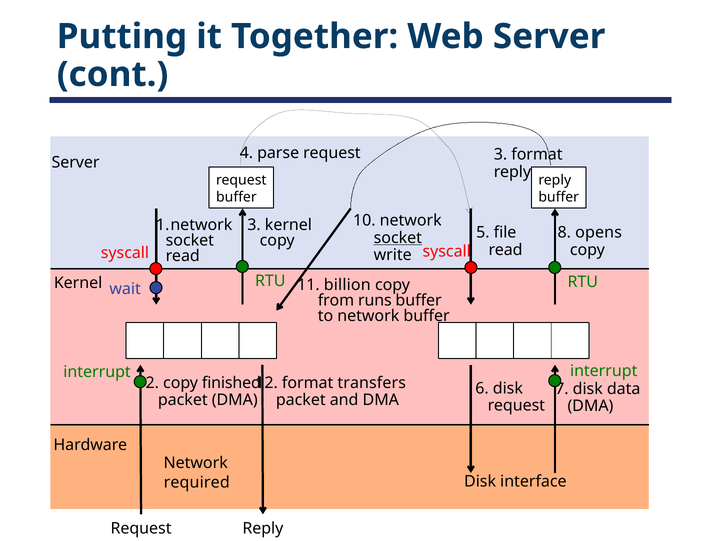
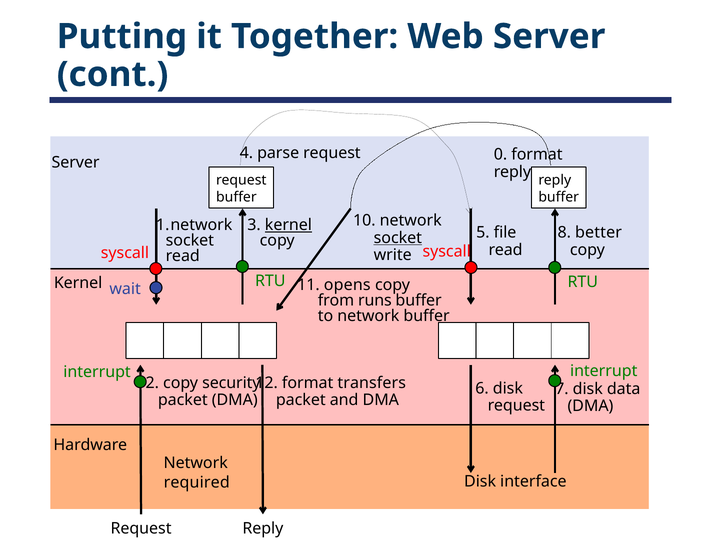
request 3: 3 -> 0 (500, 154)
kernel underline: none -> present (288, 225)
opens: opens -> better (599, 232)
billion: billion -> opens (347, 285)
finished: finished -> security (231, 383)
